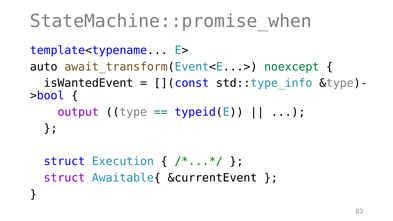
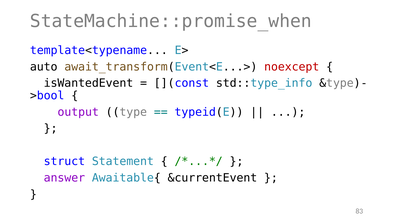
noexcept colour: green -> red (292, 67)
Execution: Execution -> Statement (123, 161)
struct: struct -> answer (64, 178)
